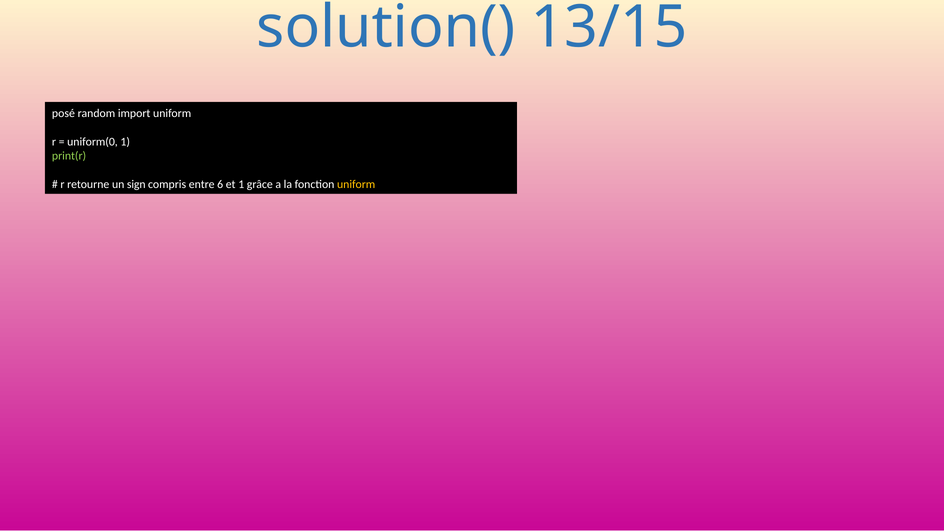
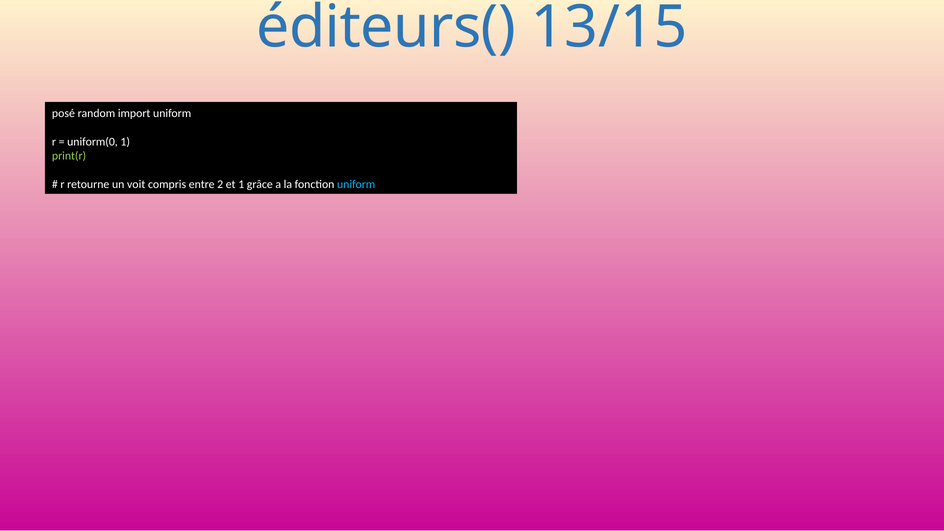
solution(: solution( -> éditeurs( (386, 27)
sign: sign -> voit (136, 184)
6: 6 -> 2 (220, 184)
uniform colour: yellow -> light blue (356, 184)
